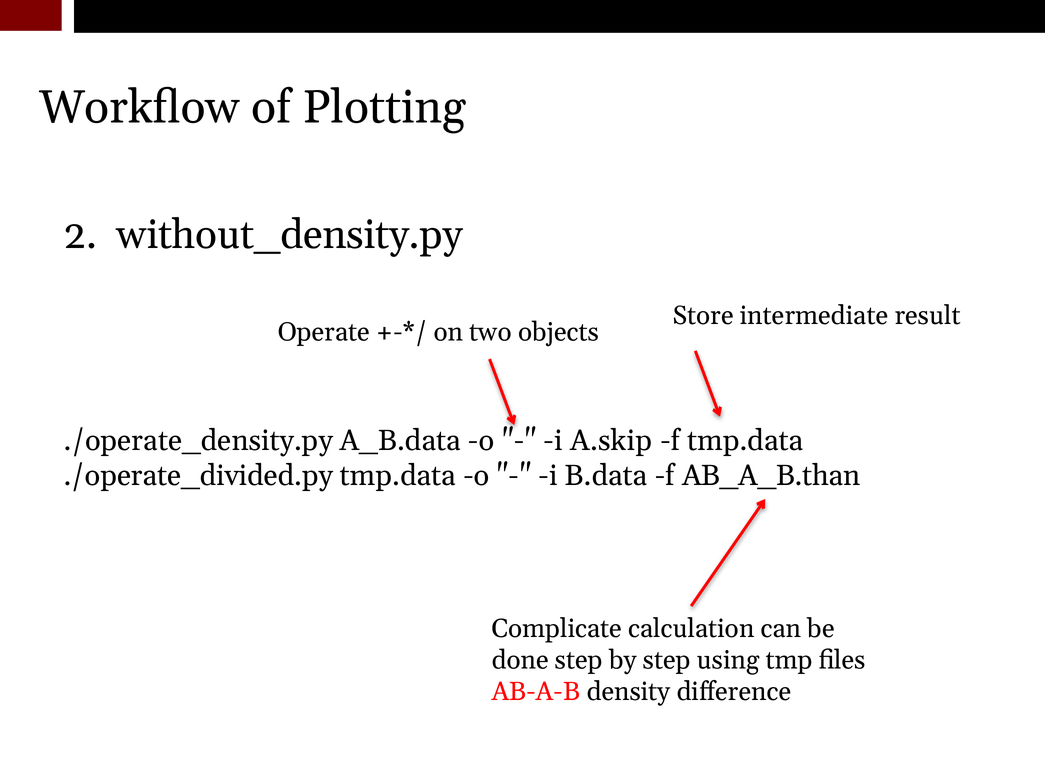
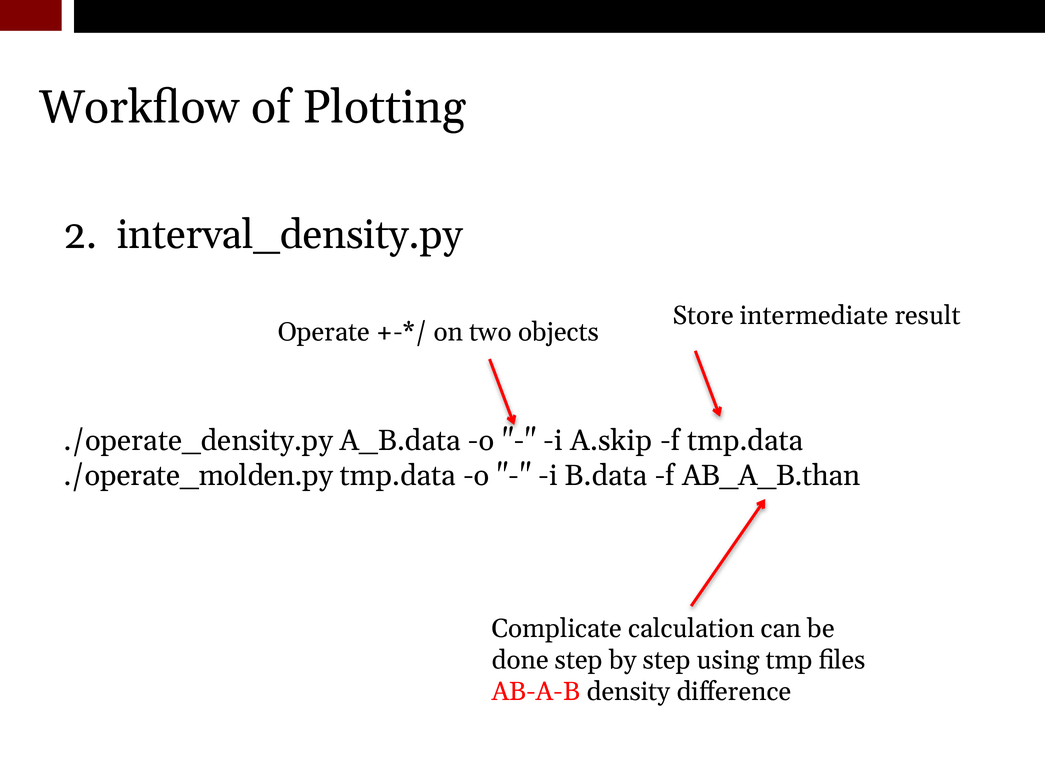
without_density.py: without_density.py -> interval_density.py (290, 235)
./operate_divided.py: ./operate_divided.py -> ./operate_molden.py (198, 475)
